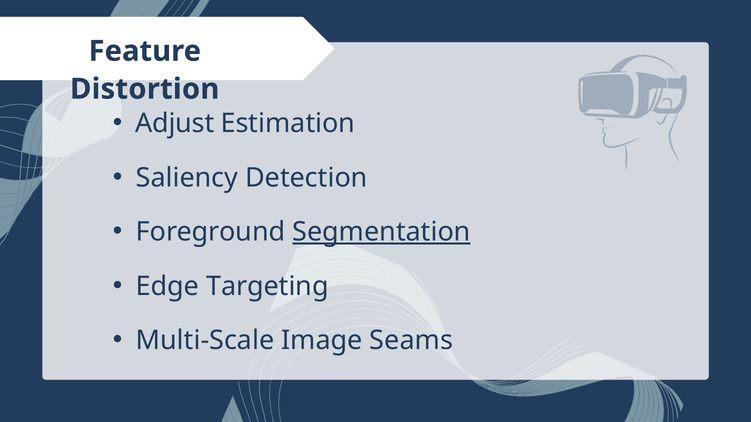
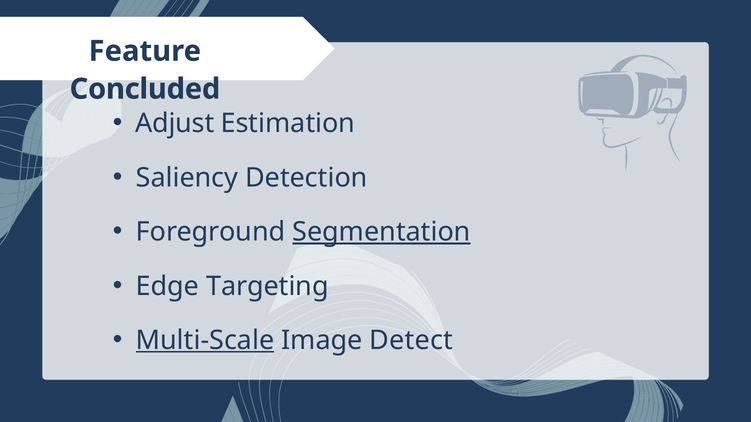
Distortion: Distortion -> Concluded (145, 89)
Multi-Scale underline: none -> present (205, 341)
Seams: Seams -> Detect (411, 341)
